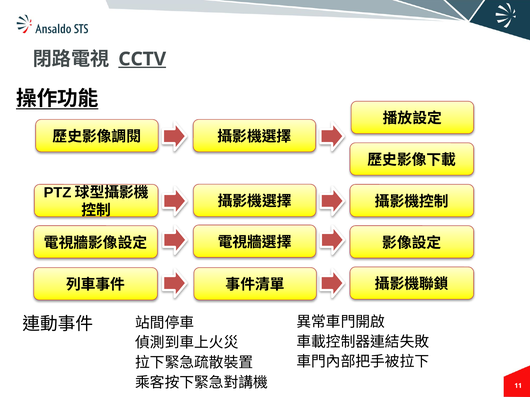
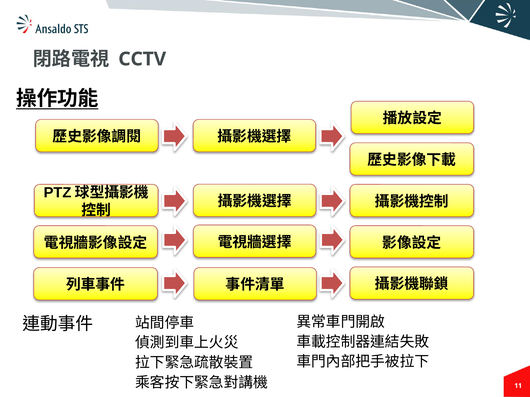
CCTV underline: present -> none (142, 59)
